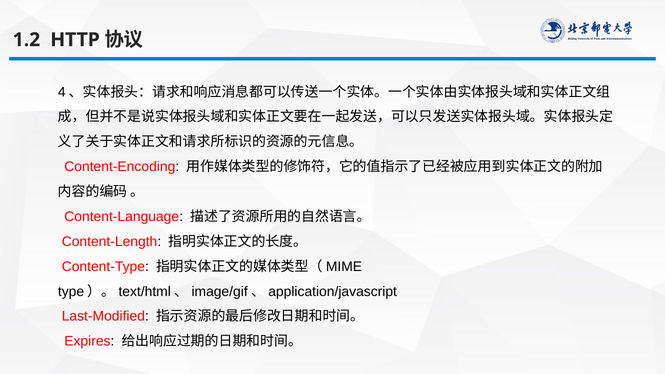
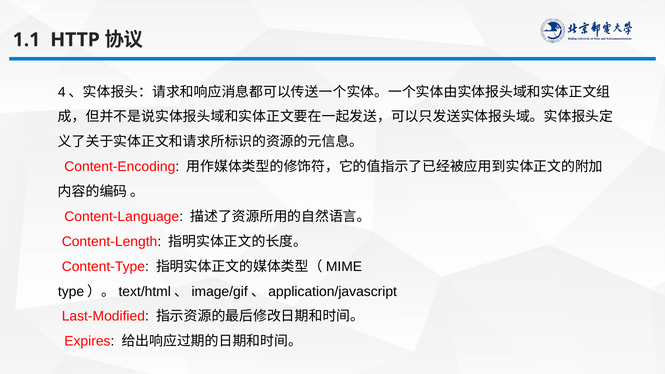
1.2: 1.2 -> 1.1 (26, 40)
